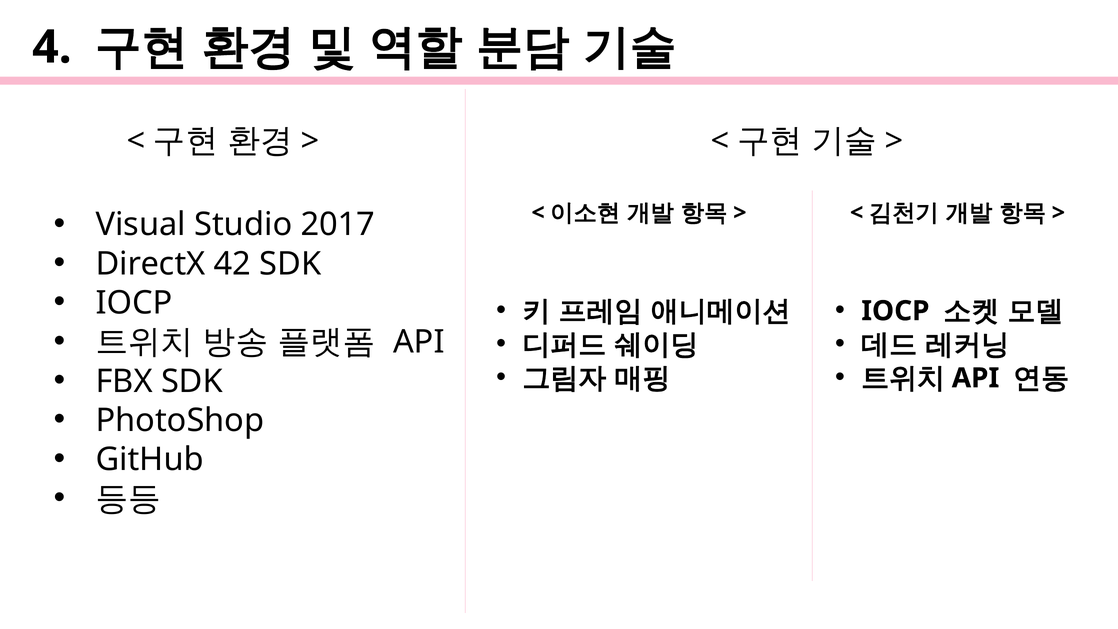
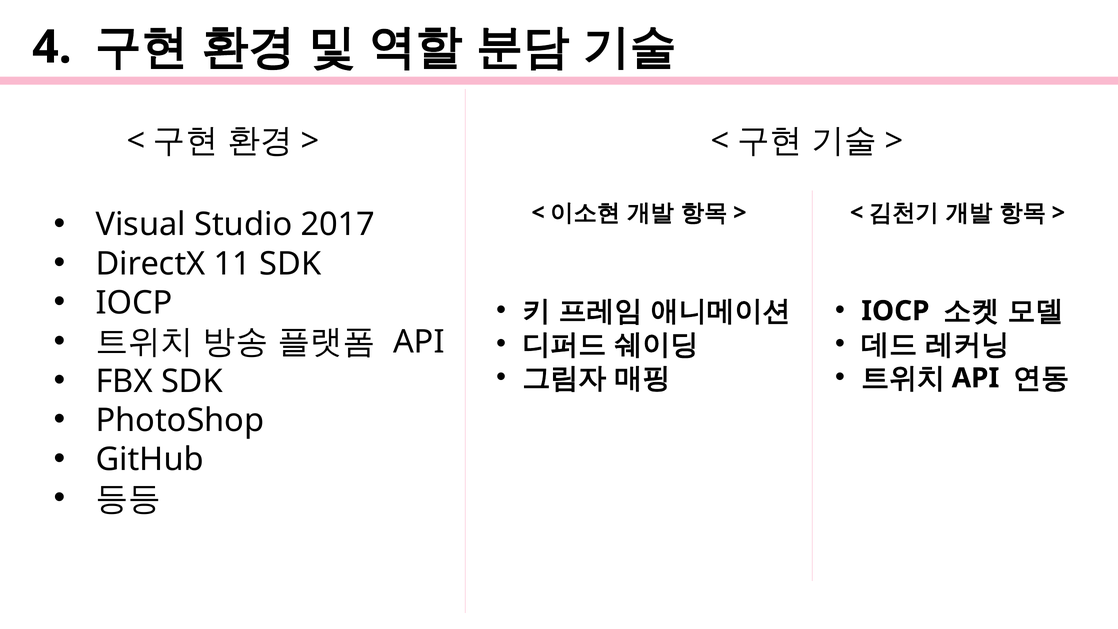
42: 42 -> 11 (232, 264)
